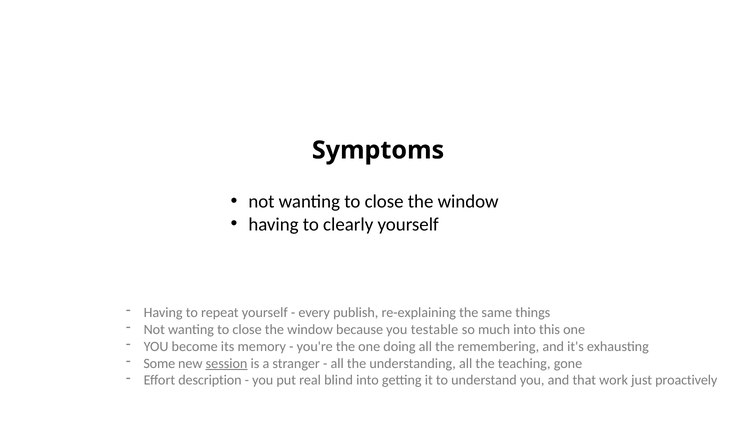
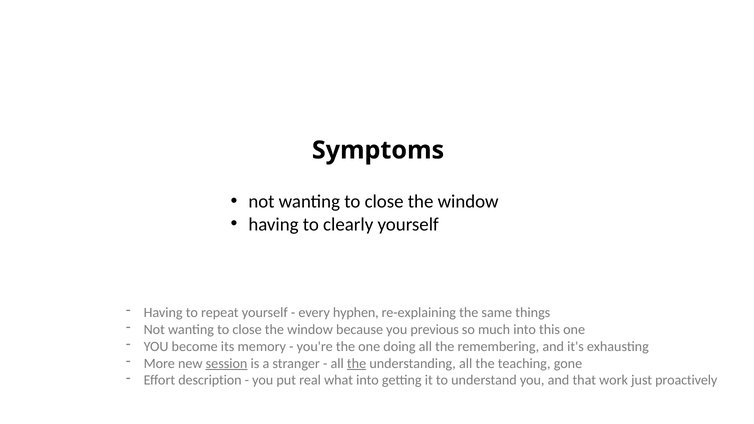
publish: publish -> hyphen (356, 313)
testable: testable -> previous (435, 330)
Some: Some -> More (159, 363)
the underline: none -> present (357, 363)
blind: blind -> what (339, 380)
